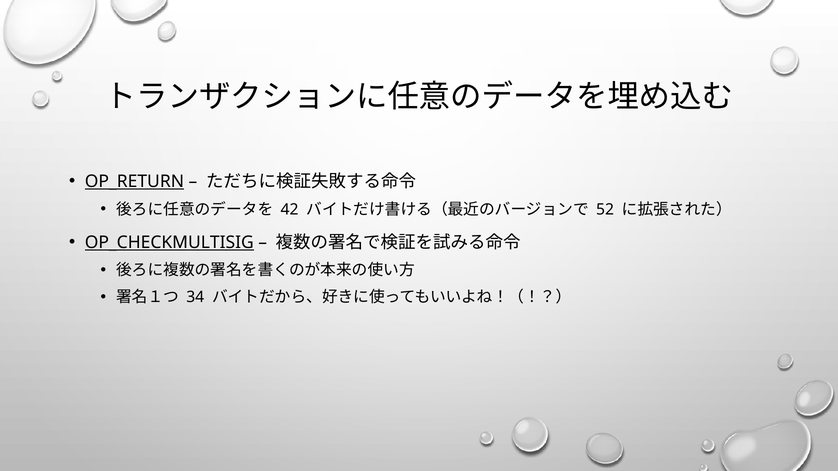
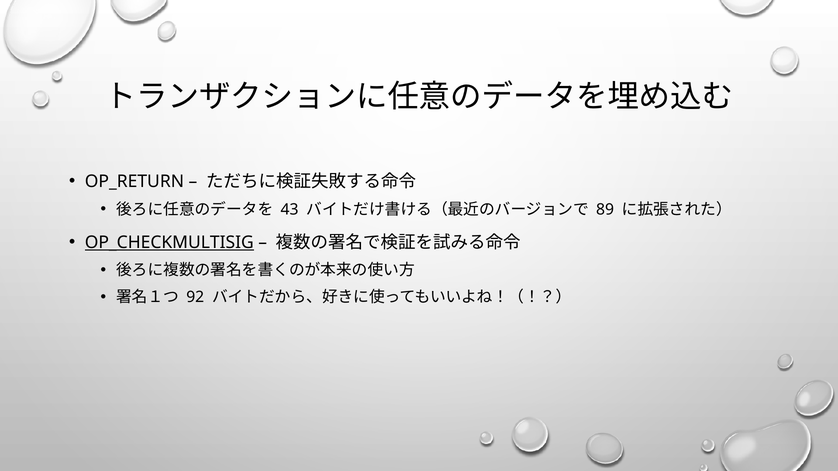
OP_RETURN underline: present -> none (134, 182)
42: 42 -> 43 (290, 210)
52: 52 -> 89 (605, 210)
34: 34 -> 92 (195, 297)
